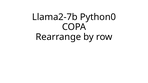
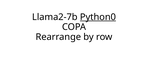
Python0 underline: none -> present (98, 17)
